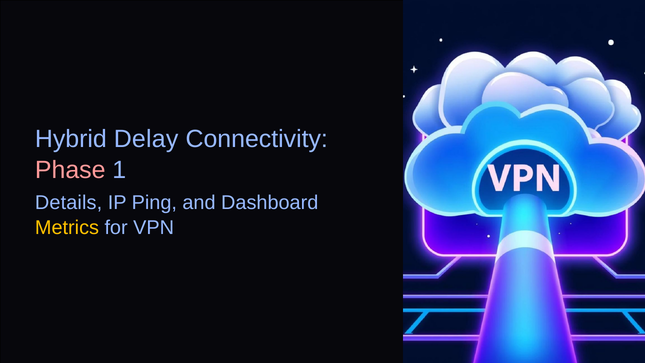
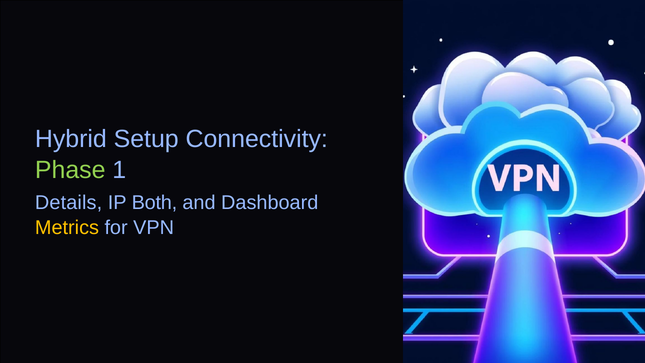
Delay: Delay -> Setup (146, 139)
Phase colour: pink -> light green (70, 170)
Ping: Ping -> Both (154, 203)
